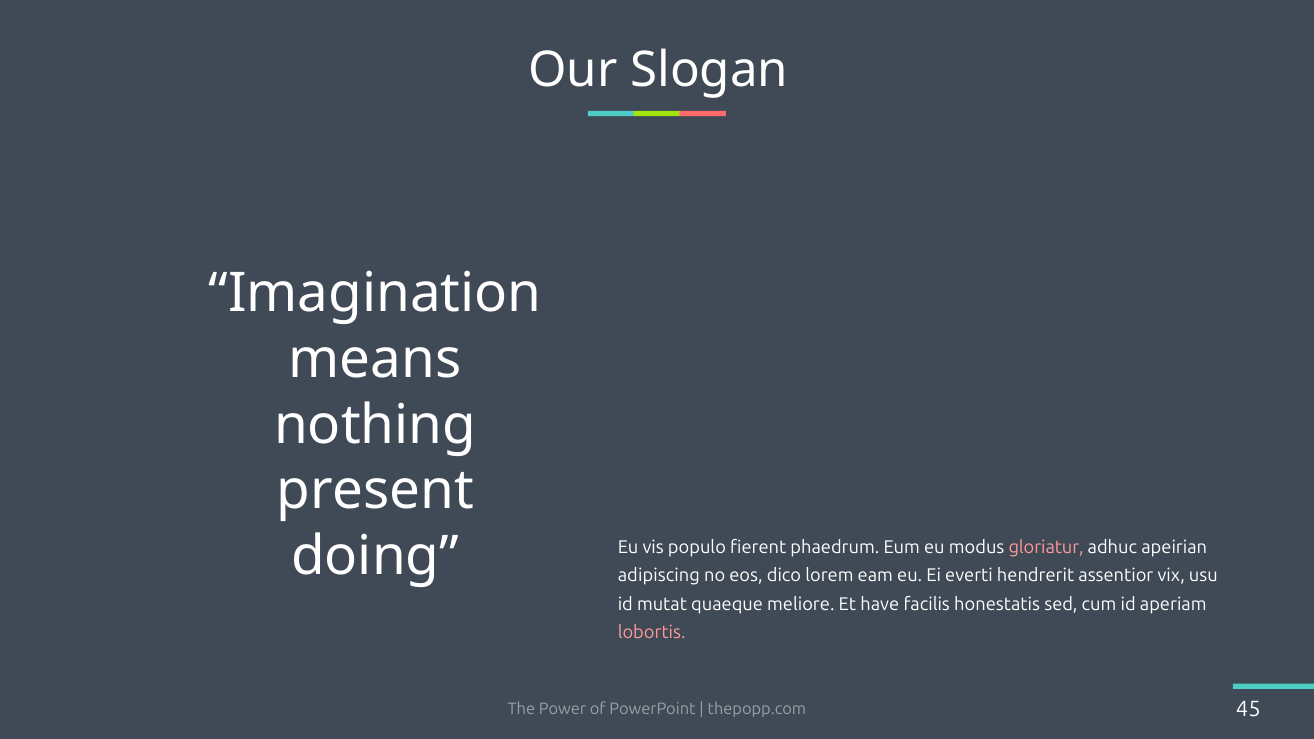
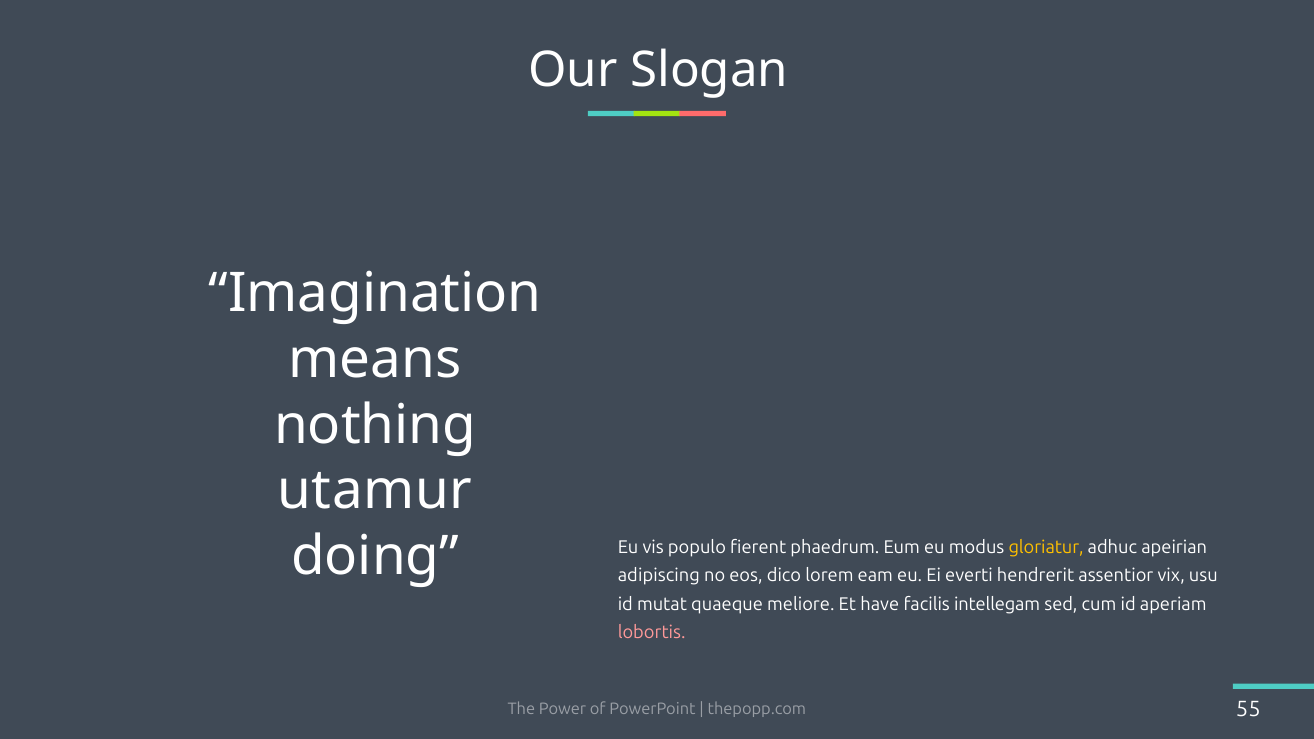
present: present -> utamur (375, 491)
gloriatur colour: pink -> yellow (1046, 547)
honestatis: honestatis -> intellegam (997, 604)
45: 45 -> 55 (1248, 709)
